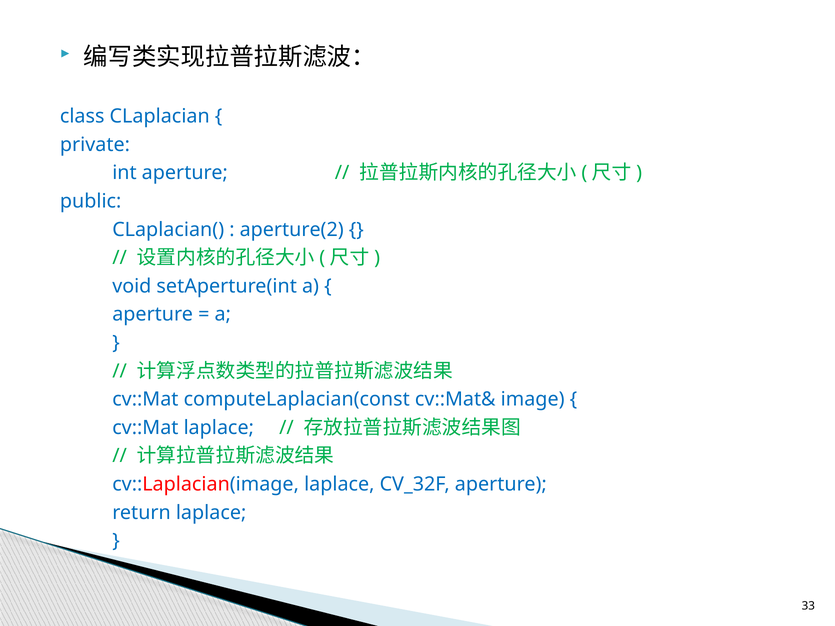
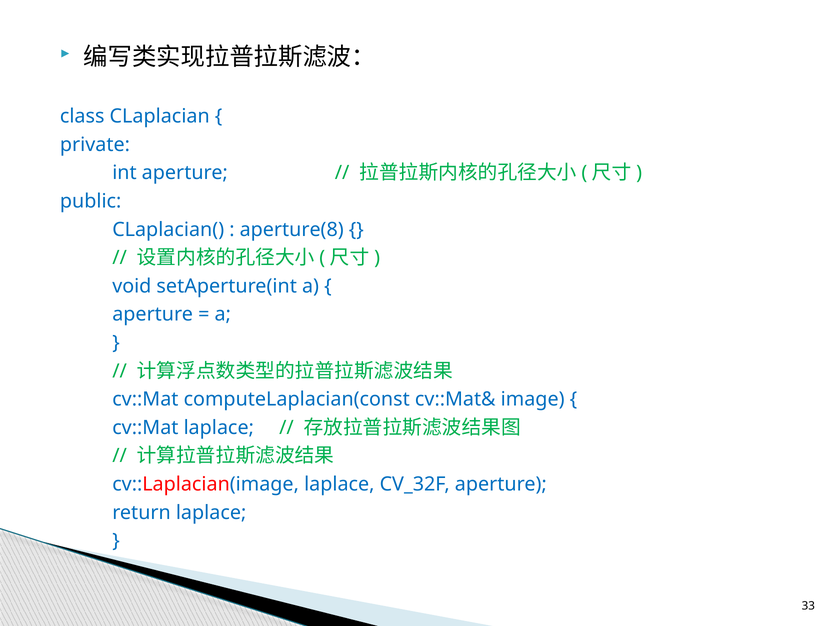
aperture(2: aperture(2 -> aperture(8 (292, 230)
